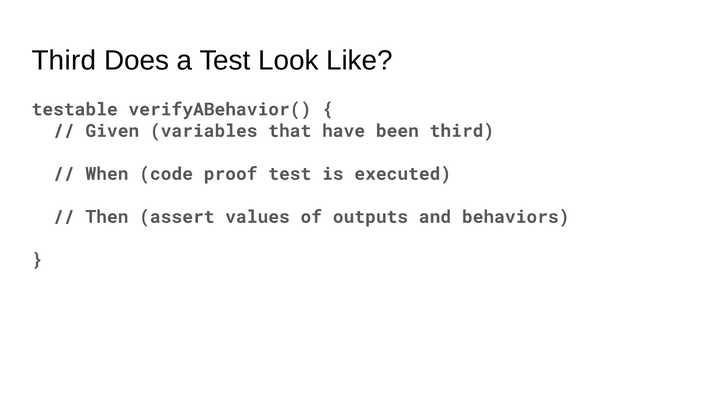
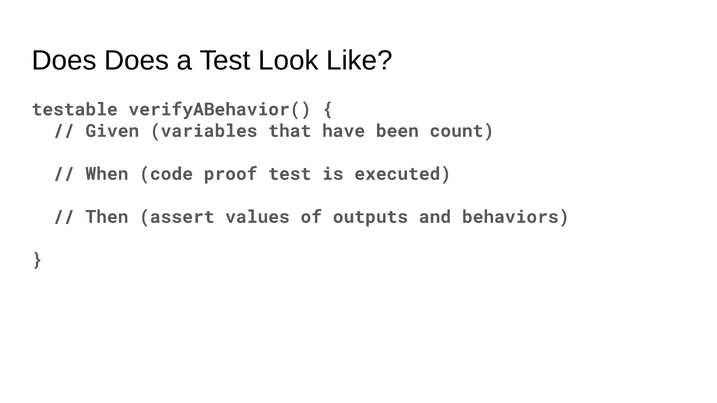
Third: Third -> Does (64, 61)
been third: third -> count (462, 131)
